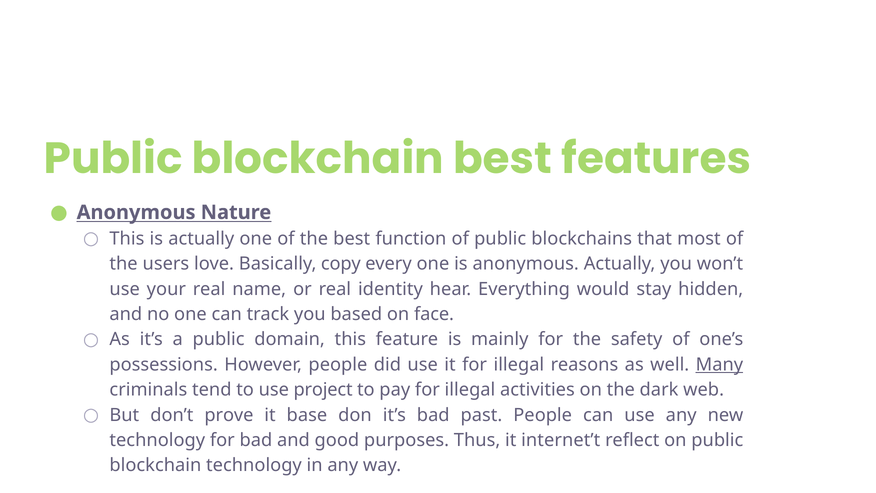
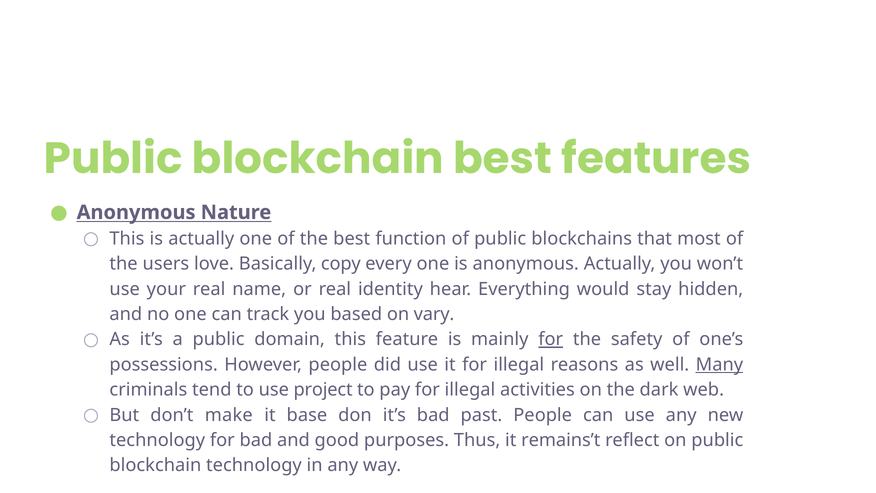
face: face -> vary (434, 314)
for underline: none -> present (551, 339)
prove: prove -> make (229, 415)
internet’t: internet’t -> remains’t (561, 440)
